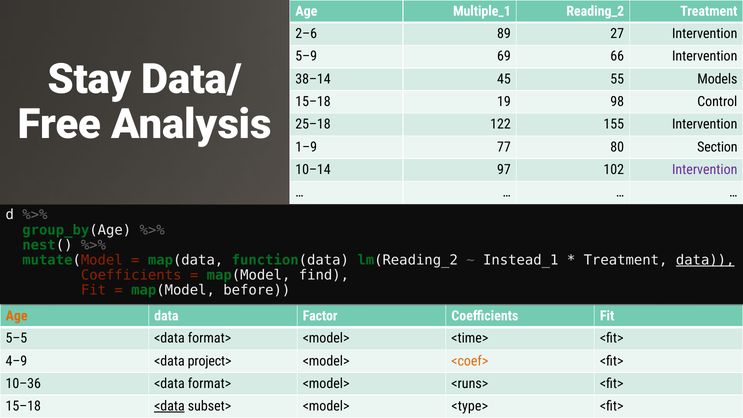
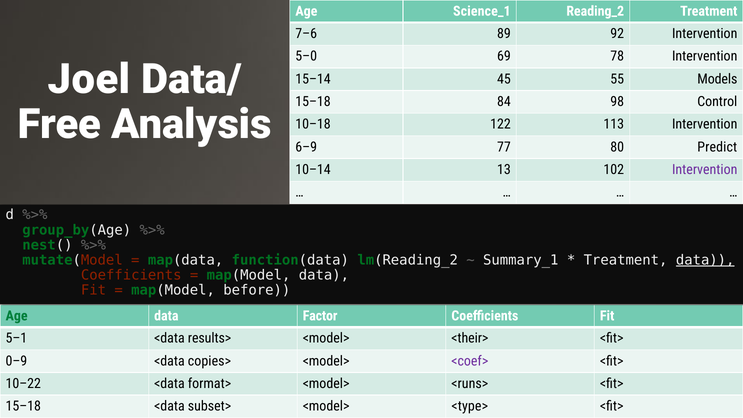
Multiple_1: Multiple_1 -> Science_1 (482, 11)
2–6: 2–6 -> 7–6 (306, 34)
27: 27 -> 92 (617, 34)
5–9: 5–9 -> 5–0 (306, 56)
66: 66 -> 78 (617, 56)
Stay: Stay -> Joel (89, 79)
38–14: 38–14 -> 15–14 (313, 79)
19: 19 -> 84 (504, 102)
25–18: 25–18 -> 10–18 (313, 124)
155: 155 -> 113 (614, 124)
1–9: 1–9 -> 6–9 (306, 147)
Section: Section -> Predict (717, 147)
97: 97 -> 13 (504, 170)
Instead_1: Instead_1 -> Summary_1 (521, 260)
map(Model find: find -> data (324, 275)
Age colour: orange -> green (17, 316)
5–5: 5–5 -> 5–1 (16, 338)
format>: format> -> results> (210, 338)
<time>: <time> -> <their> (470, 338)
4–9: 4–9 -> 0–9 (16, 361)
project>: project> -> copies> (209, 361)
<coef> colour: orange -> purple (470, 361)
10–36: 10–36 -> 10–22 (23, 383)
<data underline: present -> none (169, 406)
